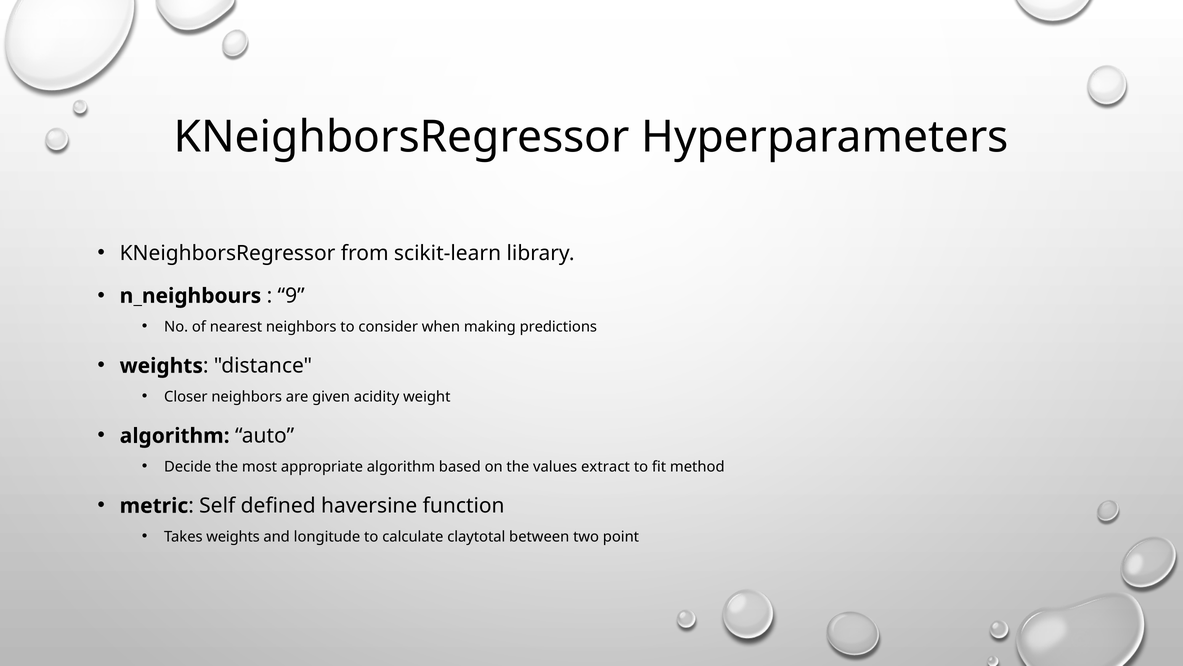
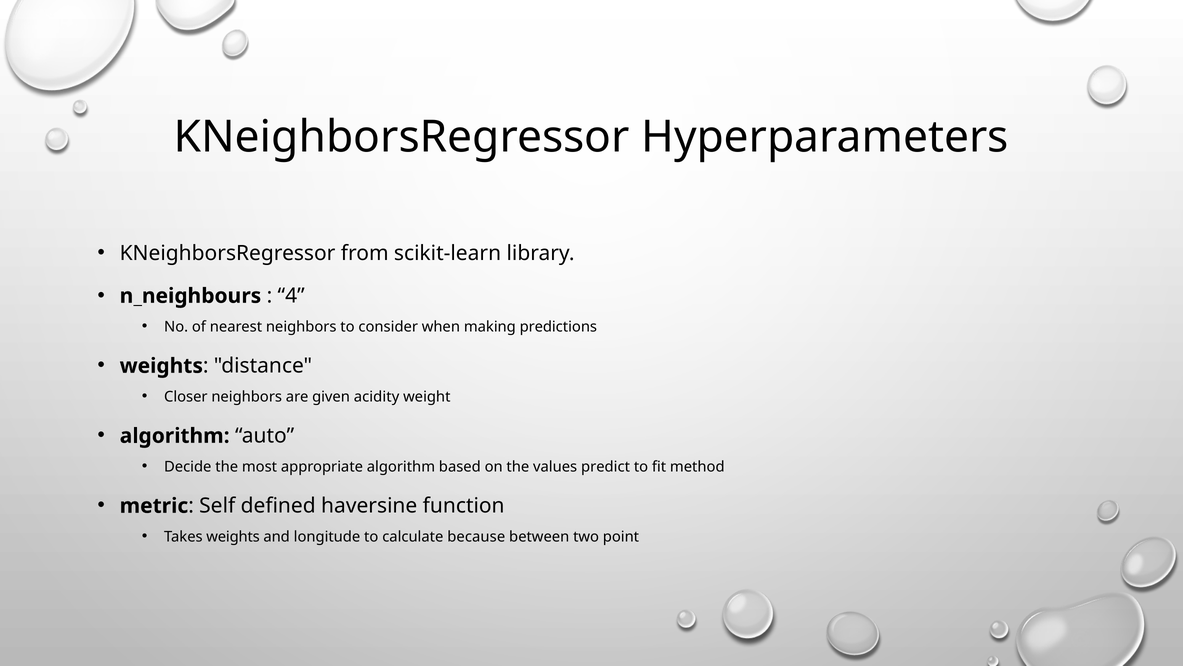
9: 9 -> 4 (291, 296)
extract: extract -> predict (606, 466)
claytotal: claytotal -> because (476, 536)
